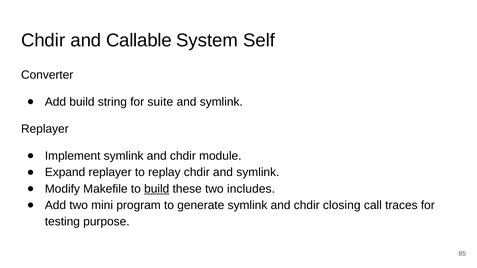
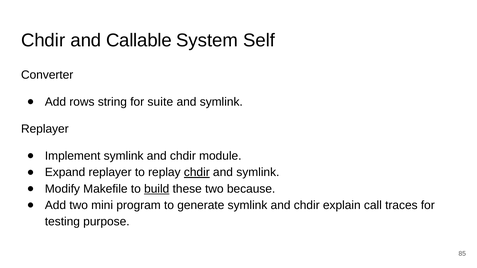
Add build: build -> rows (82, 102)
chdir underline: none -> present (197, 173)
includes: includes -> because (251, 189)
closing: closing -> explain (342, 205)
